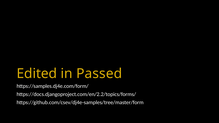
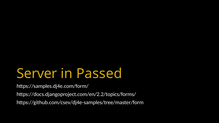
Edited: Edited -> Server (37, 74)
